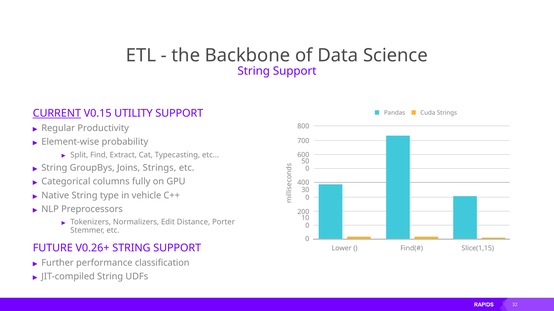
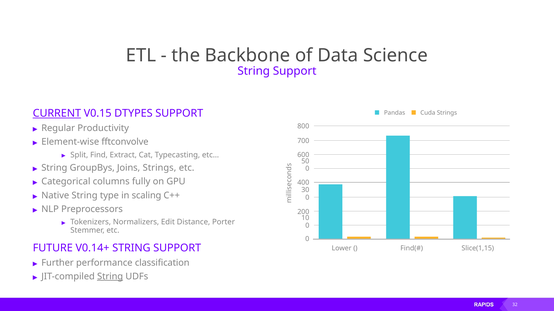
UTILITY: UTILITY -> DTYPES (133, 114)
probability: probability -> fftconvolve (125, 142)
vehicle: vehicle -> scaling (146, 196)
V0.26+: V0.26+ -> V0.14+ (93, 249)
String underline: none -> present (110, 277)
